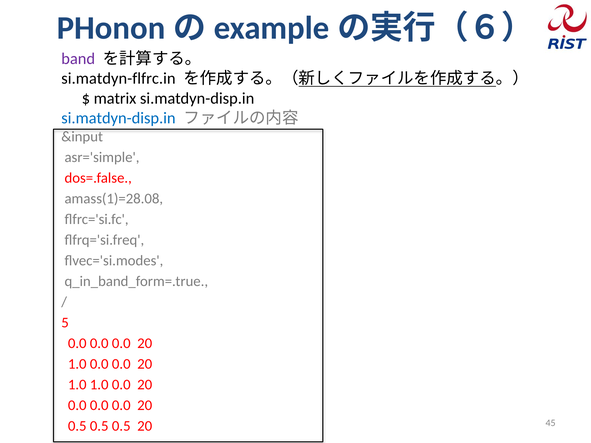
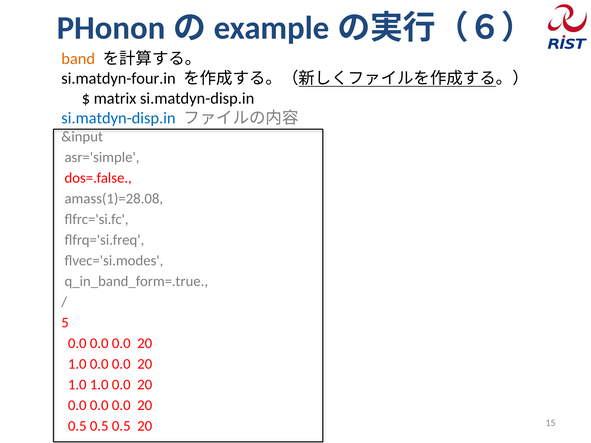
band colour: purple -> orange (78, 59)
si.matdyn-flfrc.in: si.matdyn-flfrc.in -> si.matdyn-four.in (118, 79)
45: 45 -> 15 (551, 423)
